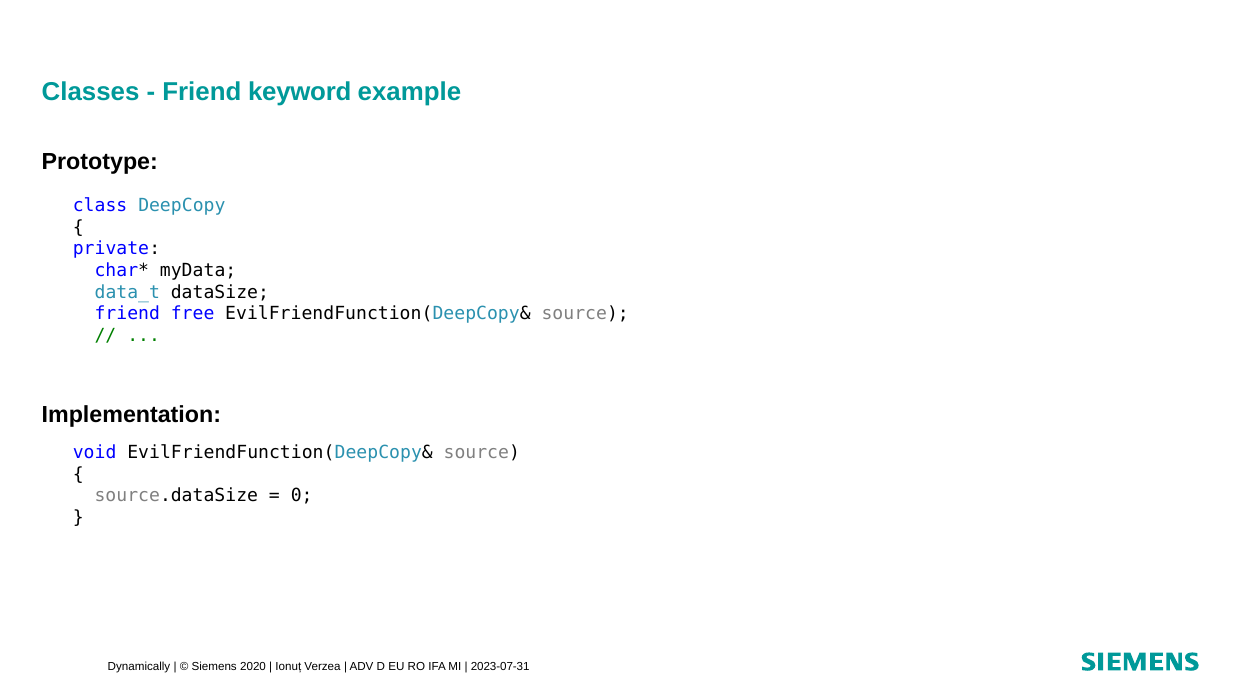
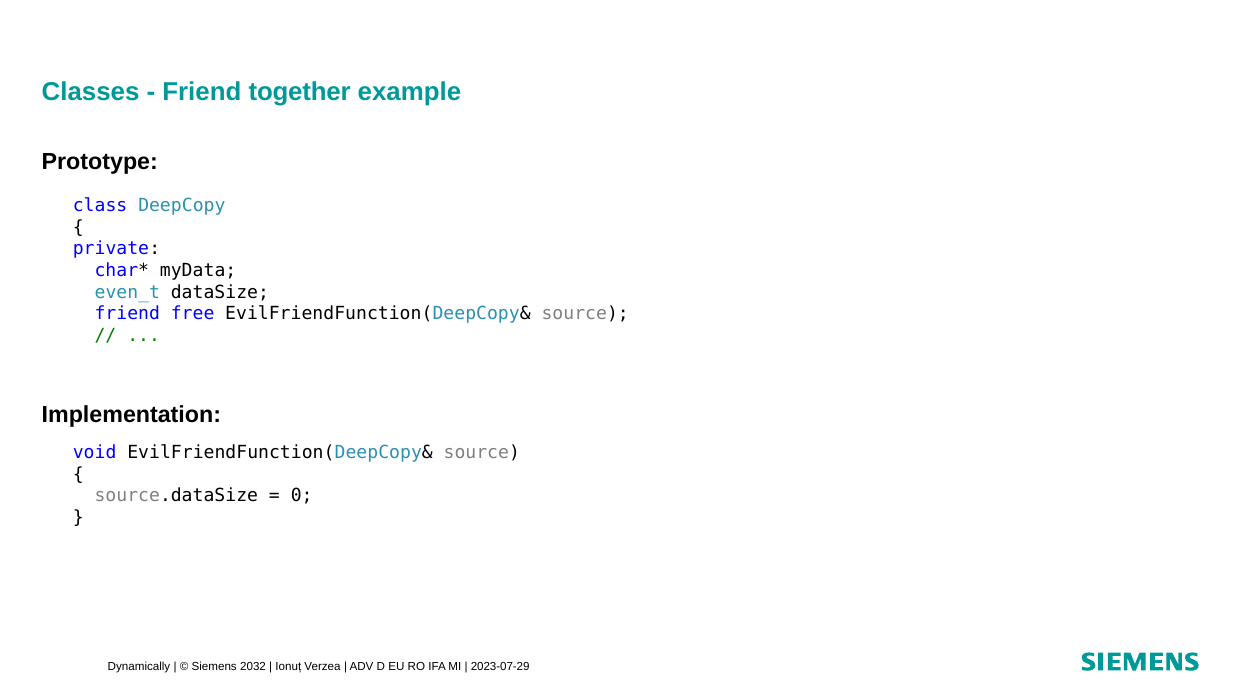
keyword: keyword -> together (300, 92)
data_t: data_t -> even_t (127, 292)
2020: 2020 -> 2032 (253, 667)
2023-07-31: 2023-07-31 -> 2023-07-29 (500, 667)
